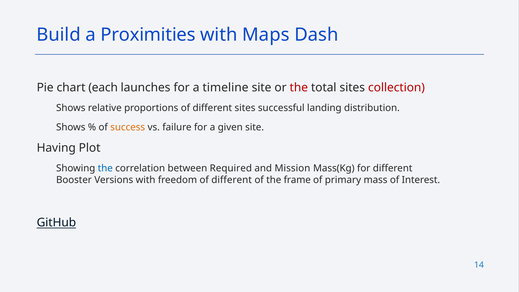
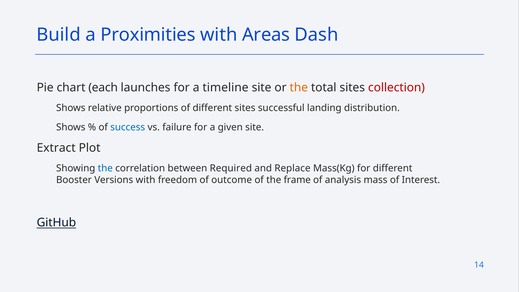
Maps: Maps -> Areas (266, 35)
the colour: red -> orange (299, 88)
success colour: orange -> blue (128, 127)
Having: Having -> Extract (56, 148)
Mission: Mission -> Replace (292, 168)
freedom of different: different -> outcome (232, 180)
primary: primary -> analysis (343, 180)
